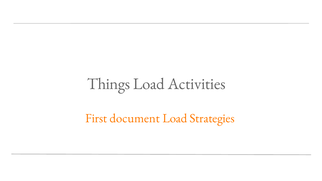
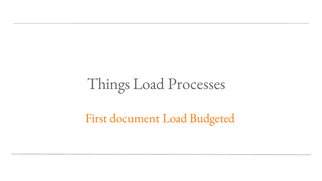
Activities: Activities -> Processes (197, 84)
Strategies: Strategies -> Budgeted (212, 118)
